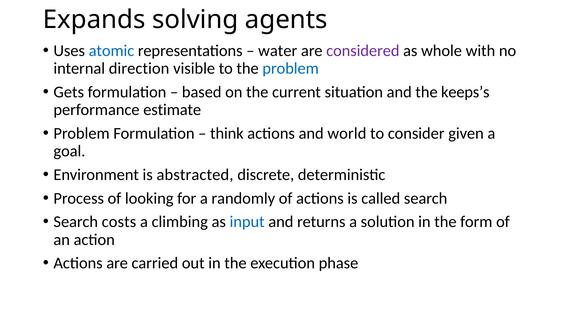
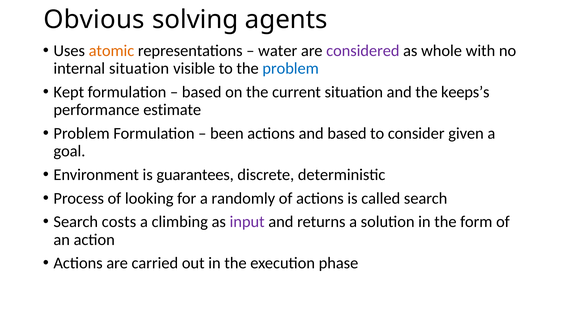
Expands: Expands -> Obvious (94, 20)
atomic colour: blue -> orange (111, 51)
internal direction: direction -> situation (139, 68)
Gets: Gets -> Kept (69, 92)
think: think -> been (227, 133)
and world: world -> based (347, 133)
abstracted: abstracted -> guarantees (195, 175)
input colour: blue -> purple (247, 222)
